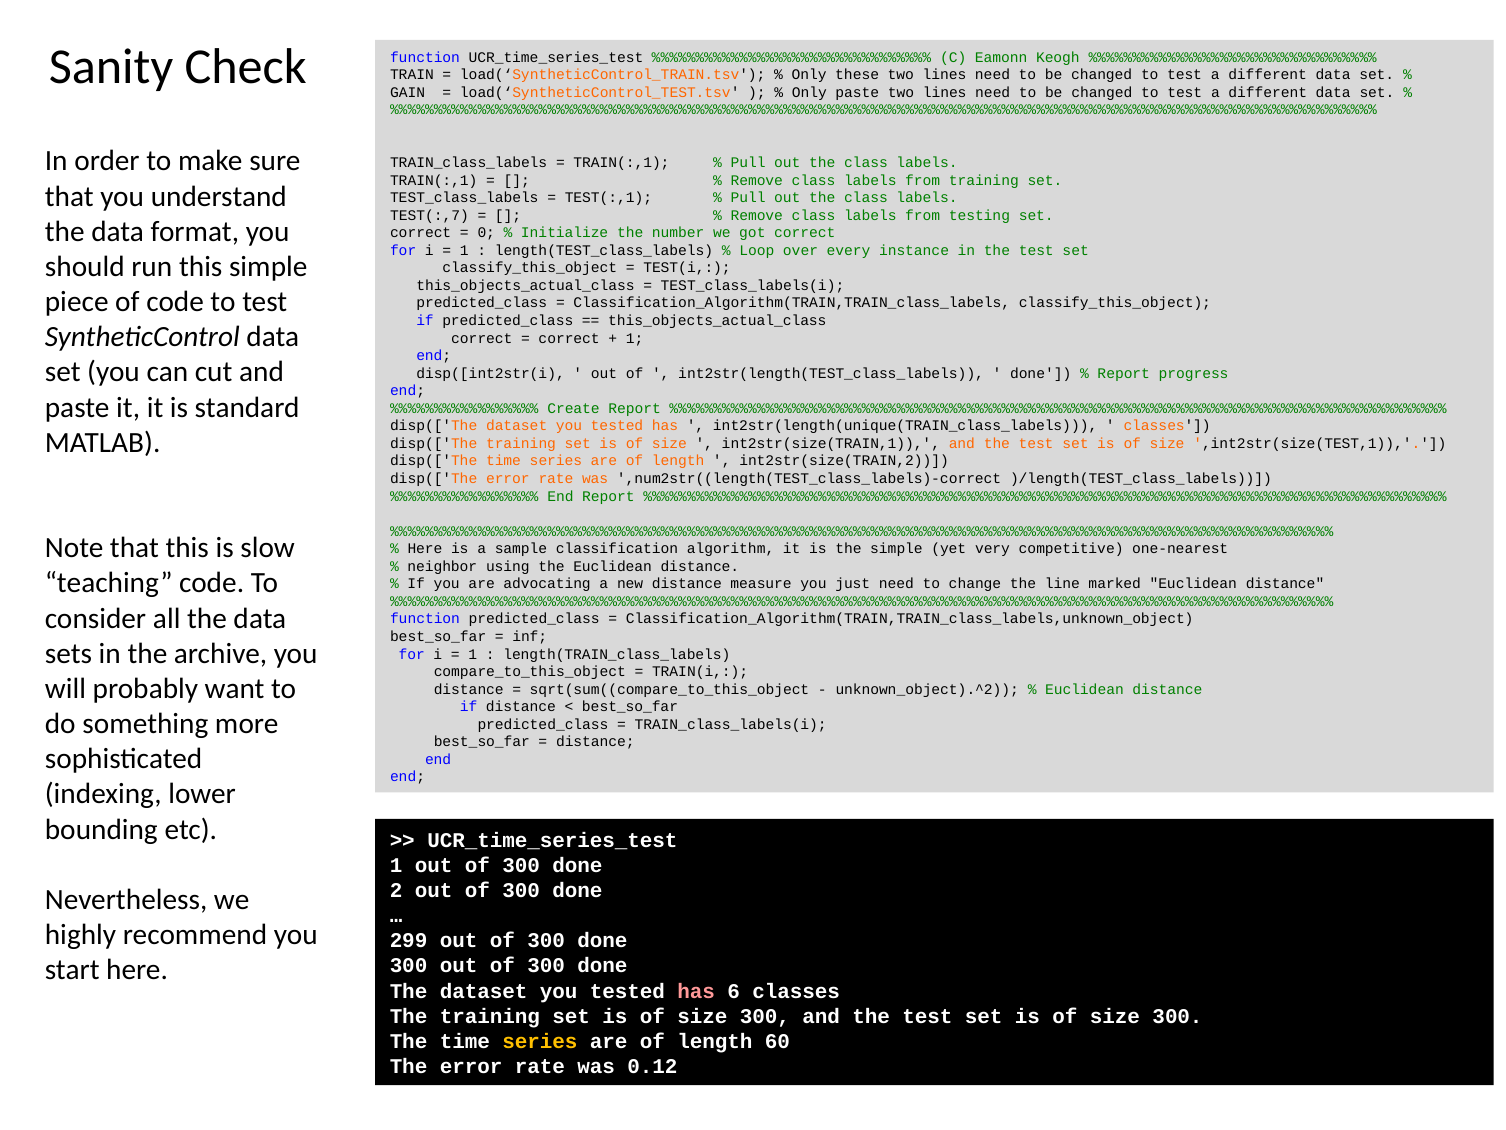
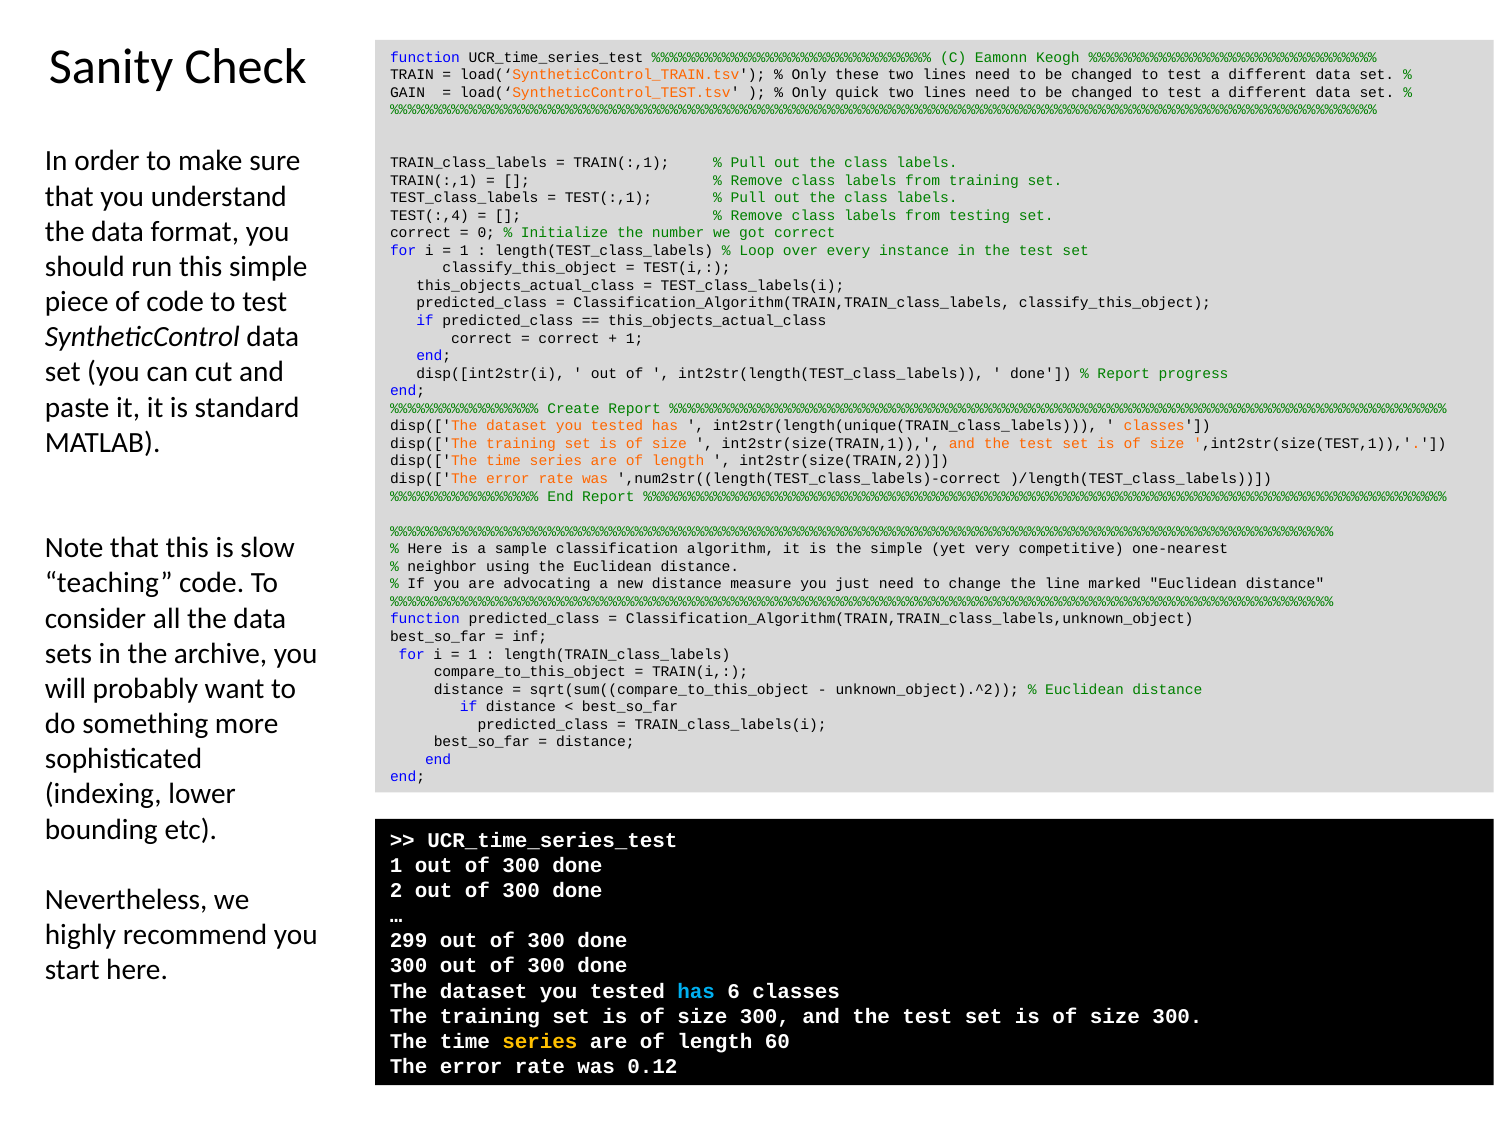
Only paste: paste -> quick (857, 92)
TEST(:,7: TEST(:,7 -> TEST(:,4 (429, 215)
has colour: pink -> light blue (696, 991)
